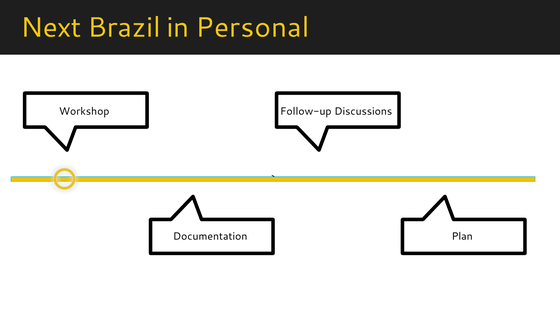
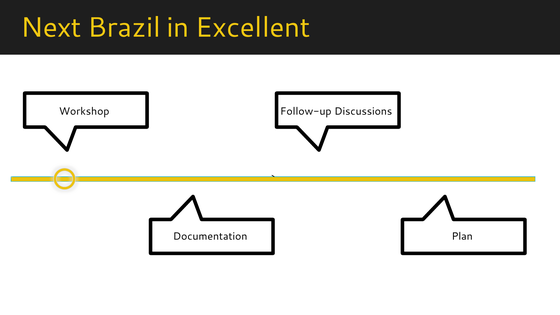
Personal: Personal -> Excellent (253, 27)
